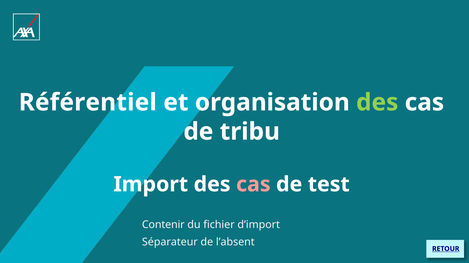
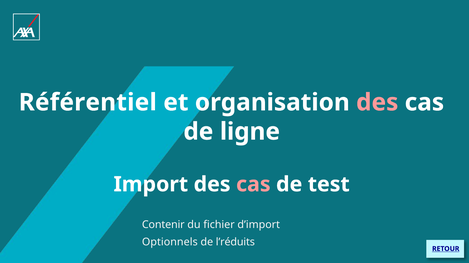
des colour: light green -> pink (377, 103)
tribu: tribu -> ligne (250, 132)
Séparateur: Séparateur -> Optionnels (170, 243)
l’absent: l’absent -> l’réduits (235, 243)
